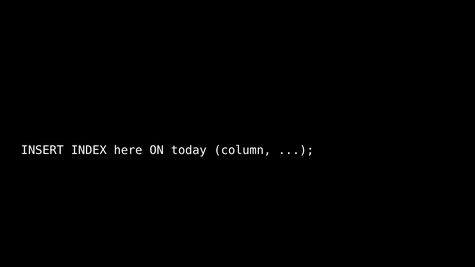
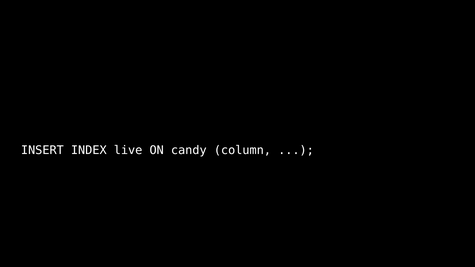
here: here -> live (128, 150)
today: today -> candy (189, 150)
